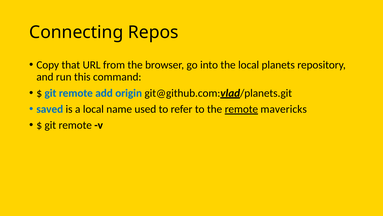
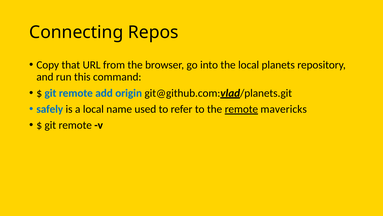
saved: saved -> safely (50, 109)
